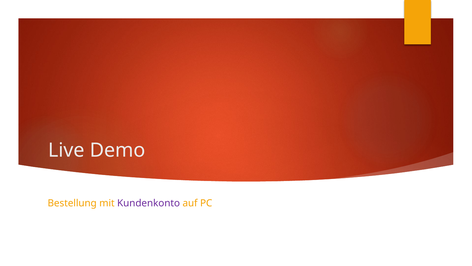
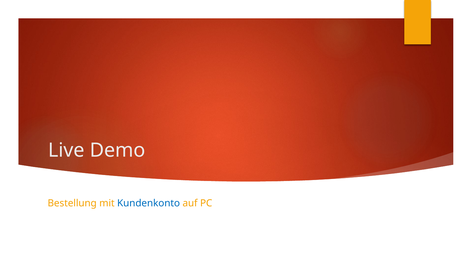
Kundenkonto colour: purple -> blue (149, 203)
